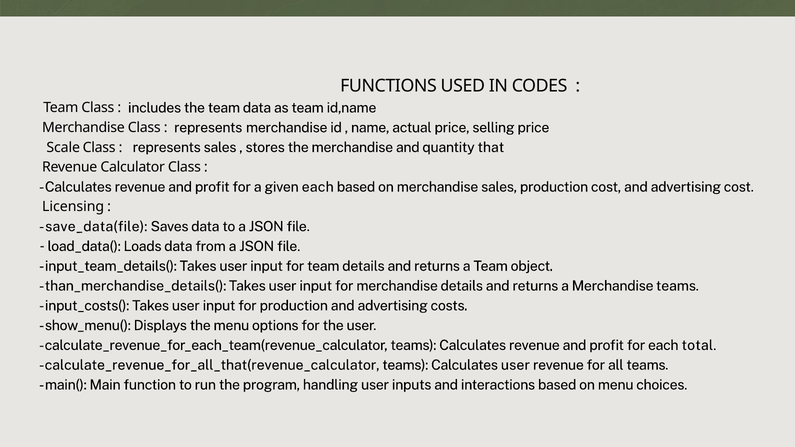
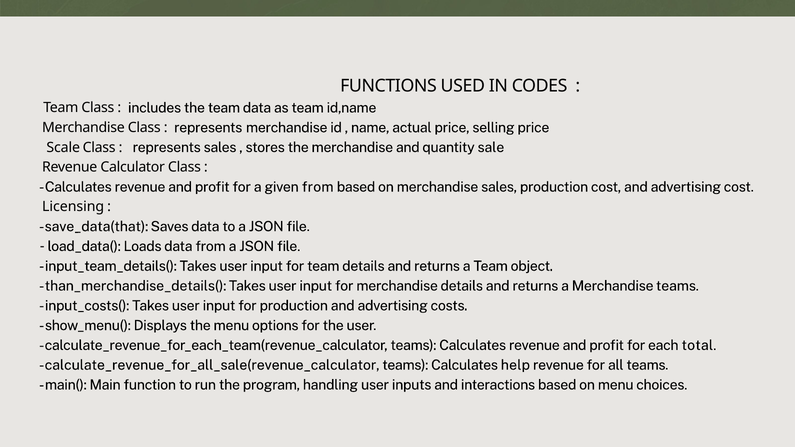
that: that -> sale (491, 147)
given each: each -> from (318, 187)
save_data(file: save_data(file -> save_data(that (96, 227)
calculate_revenue_for_all_that(revenue_calculator: calculate_revenue_for_all_that(revenue_calculator -> calculate_revenue_for_all_sale(revenue_calculator (212, 365)
Calculates user: user -> help (515, 365)
